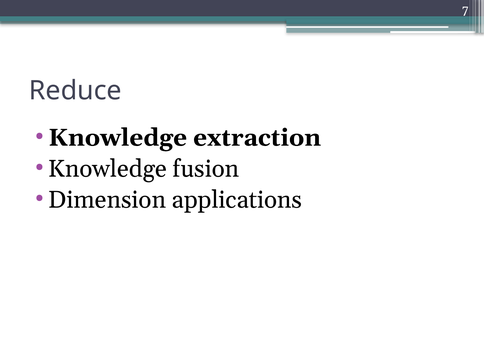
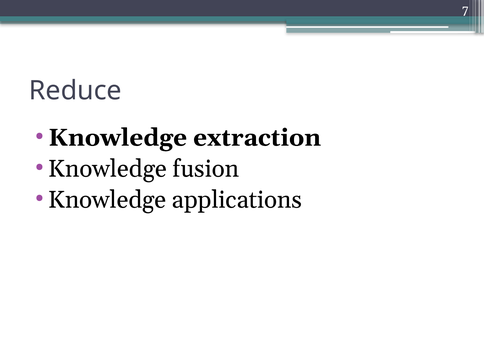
Dimension: Dimension -> Knowledge (107, 200)
